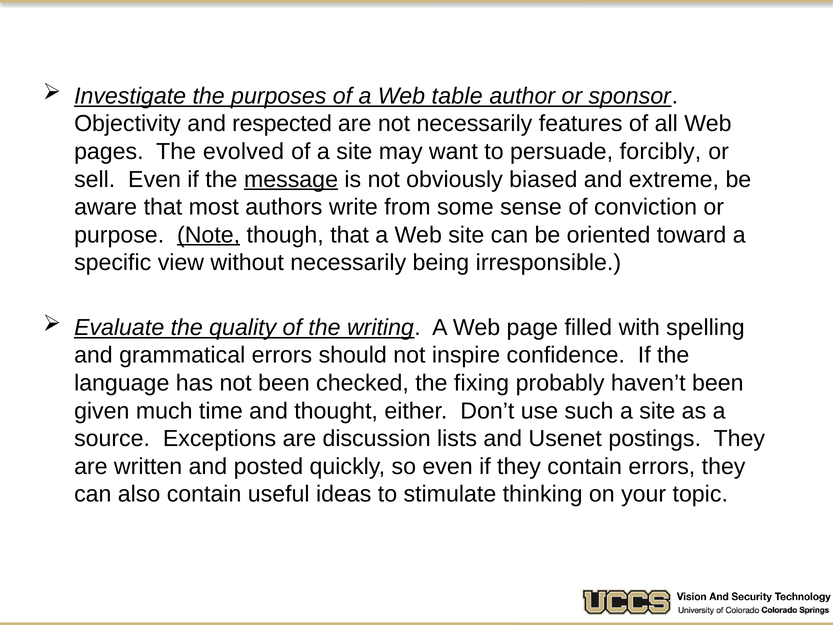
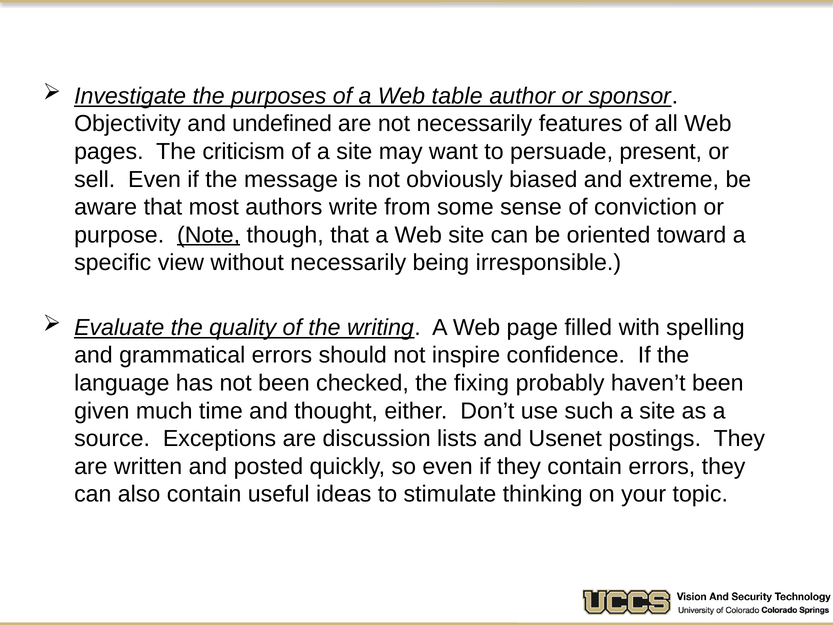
respected: respected -> undefined (282, 124)
evolved: evolved -> criticism (244, 152)
forcibly: forcibly -> present (661, 152)
message underline: present -> none (291, 179)
